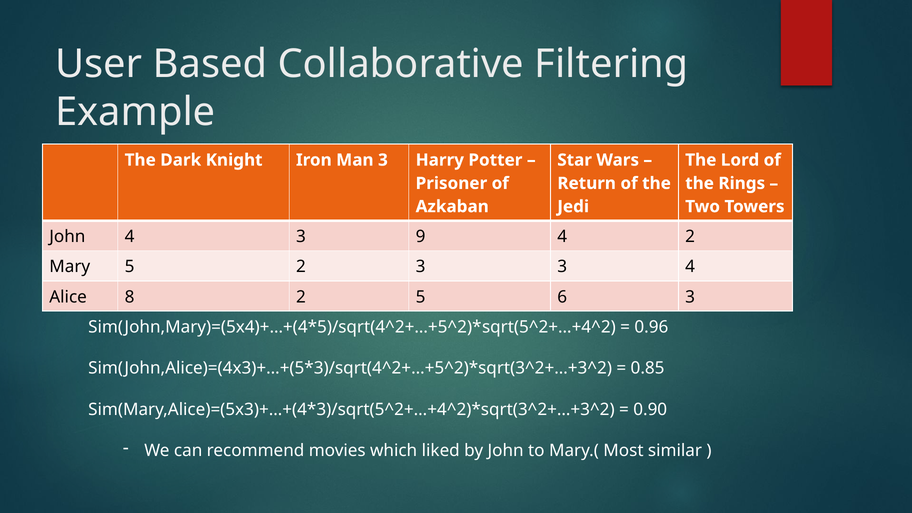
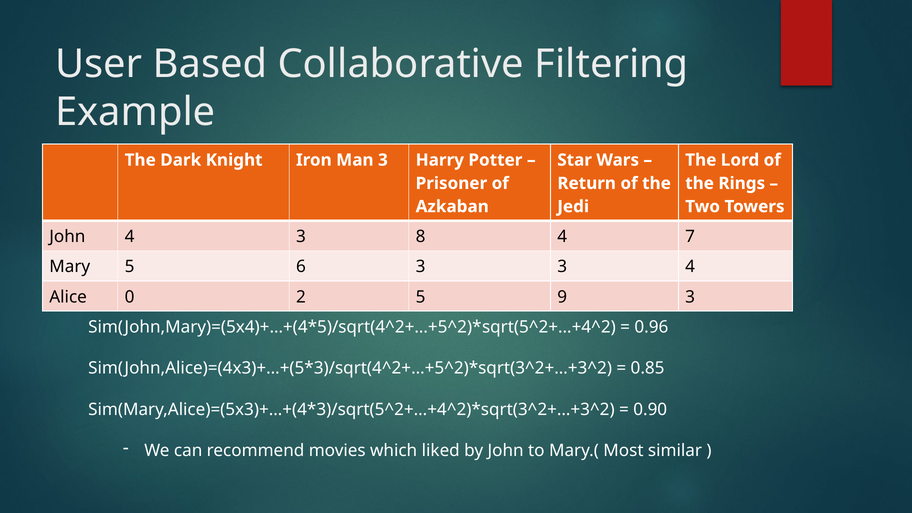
9: 9 -> 8 (421, 237)
4 2: 2 -> 7 (690, 237)
5 2: 2 -> 6 (301, 267)
8: 8 -> 0 (130, 297)
6: 6 -> 9 (562, 297)
